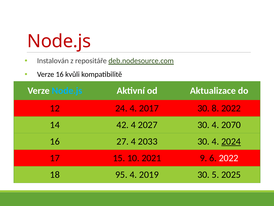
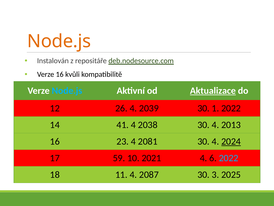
Node.js colour: red -> orange (59, 41)
Aktualizace underline: none -> present (213, 91)
24: 24 -> 26 (121, 108)
2017: 2017 -> 2039 (149, 108)
8: 8 -> 1 (215, 108)
42: 42 -> 41 (123, 125)
2027: 2027 -> 2038 (148, 125)
2070: 2070 -> 2013 (231, 125)
27: 27 -> 23 (123, 141)
2033: 2033 -> 2081 (148, 141)
15: 15 -> 59 (119, 158)
2021 9: 9 -> 4 (204, 158)
2022 colour: white -> light blue (229, 158)
95: 95 -> 11 (121, 174)
2019: 2019 -> 2087 (149, 174)
5: 5 -> 3 (215, 174)
